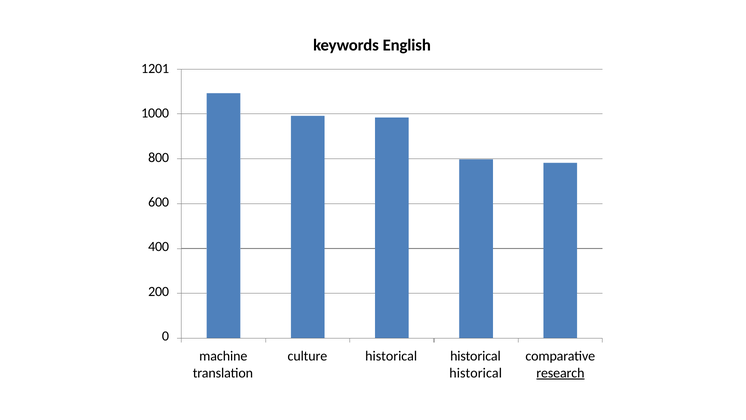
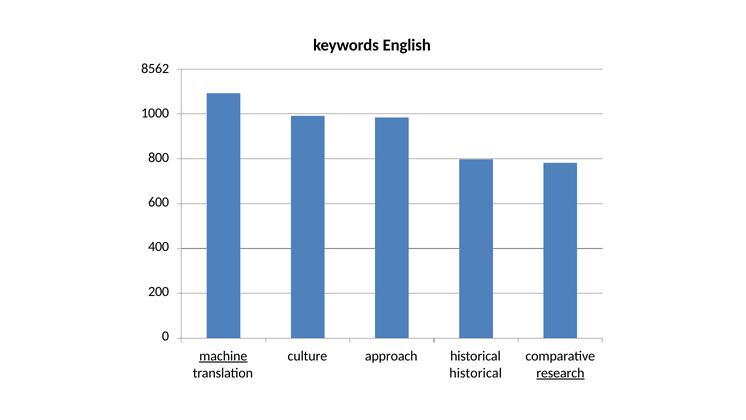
1201: 1201 -> 8562 (155, 68)
machine underline: none -> present (223, 356)
culture historical: historical -> approach (391, 356)
